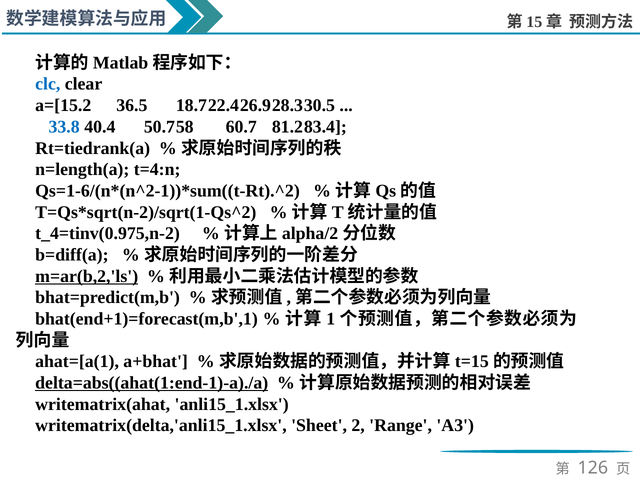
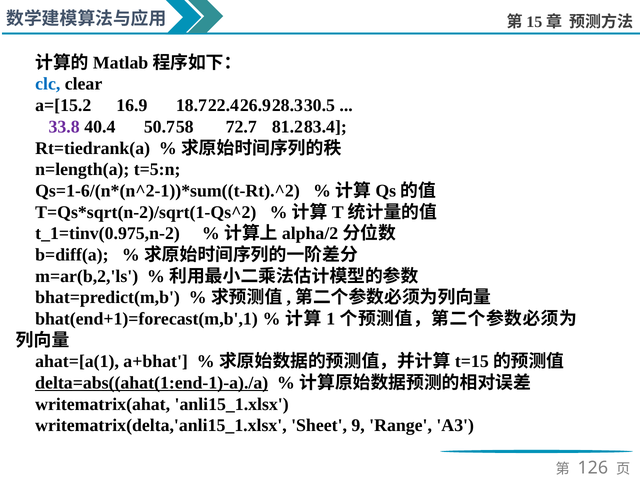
36.5: 36.5 -> 16.9 (132, 105)
33.8 colour: blue -> purple (64, 127)
60.7: 60.7 -> 72.7 (241, 127)
t=4:n: t=4:n -> t=5:n (157, 169)
t_4=tinv(0.975,n-2: t_4=tinv(0.975,n-2 -> t_1=tinv(0.975,n-2 (108, 233)
m=ar(b,2,'ls underline: present -> none (87, 276)
2: 2 -> 9 (358, 426)
